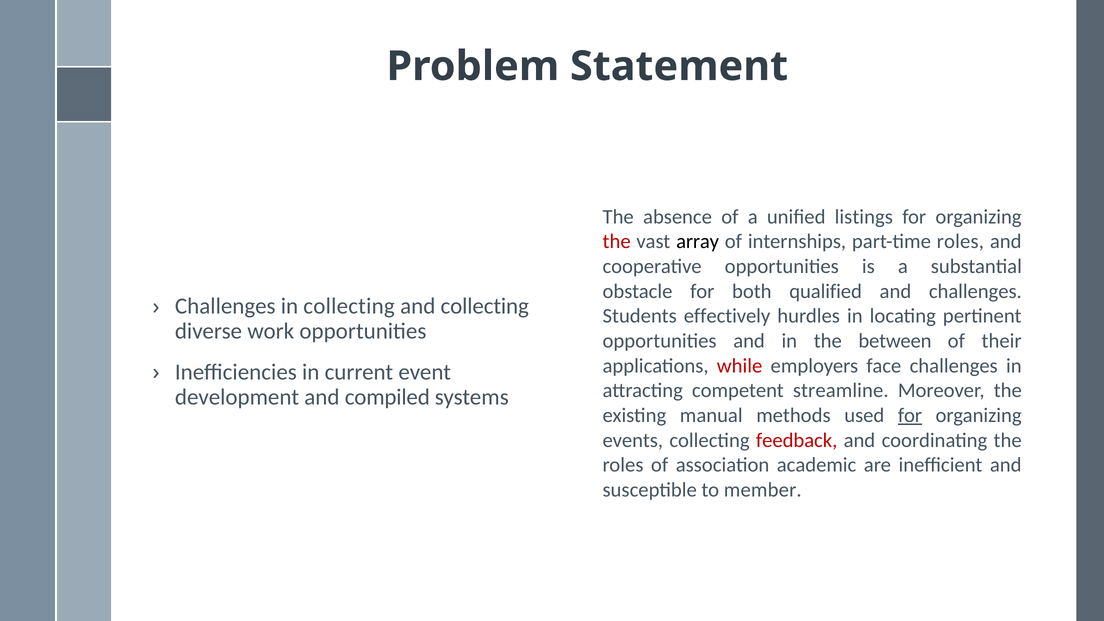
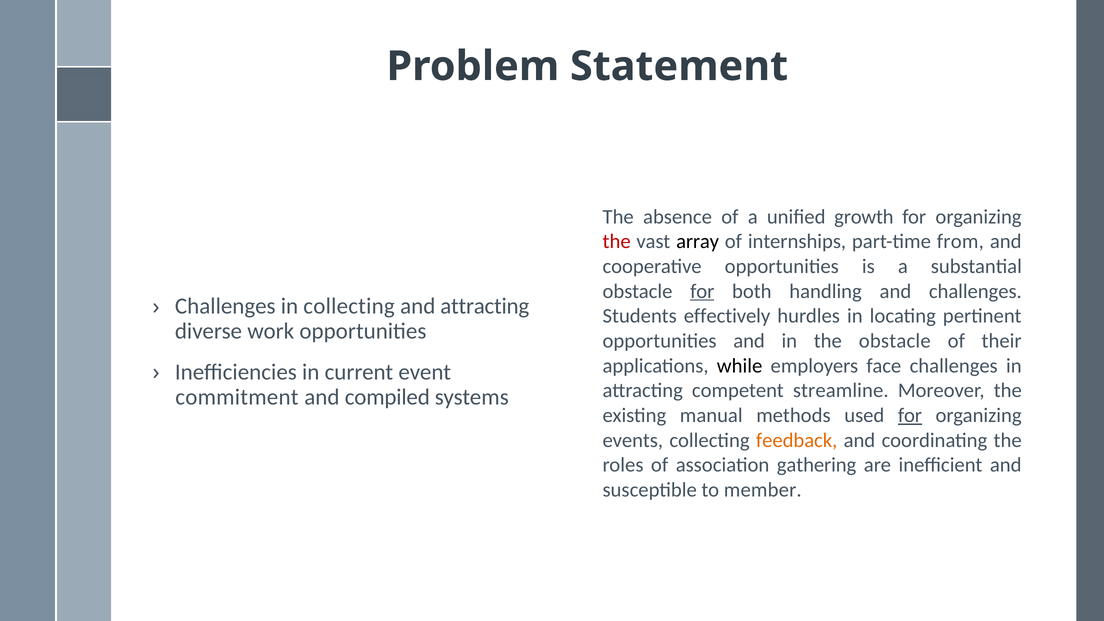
listings: listings -> growth (864, 217)
part-time roles: roles -> from (960, 242)
for underline: none -> present (702, 291)
qualified: qualified -> handling (826, 291)
and collecting: collecting -> attracting (485, 306)
the between: between -> obstacle (895, 341)
while colour: red -> black (740, 366)
development: development -> commitment (237, 397)
feedback colour: red -> orange (797, 440)
academic: academic -> gathering (817, 465)
